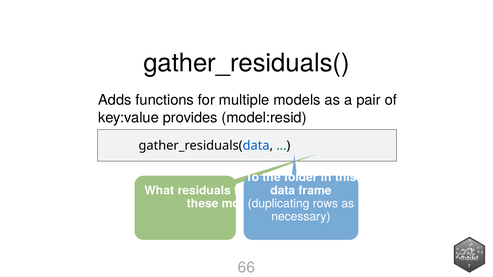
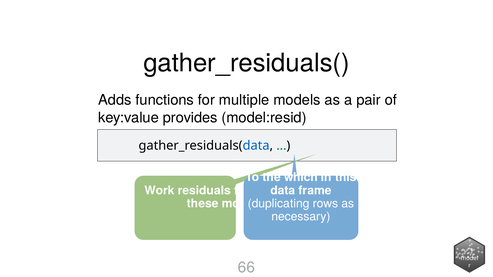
folder: folder -> which (301, 178)
What: What -> Work (159, 191)
